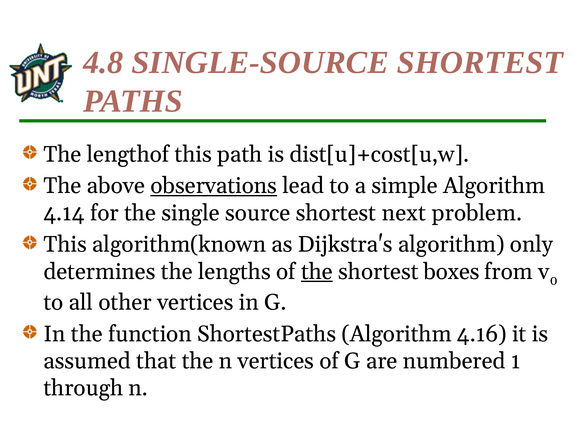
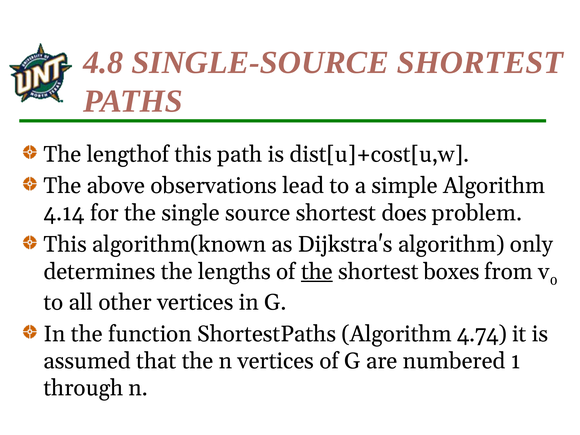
observations underline: present -> none (214, 186)
next: next -> does (404, 213)
4.16: 4.16 -> 4.74 (482, 334)
